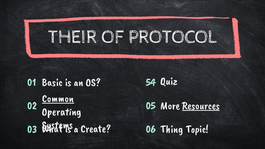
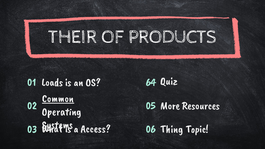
PROTOCOL: PROTOCOL -> PRODUCTS (172, 37)
Basic: Basic -> Loads (52, 82)
54: 54 -> 64 (151, 82)
Resources underline: present -> none (201, 106)
Create: Create -> Access (96, 129)
